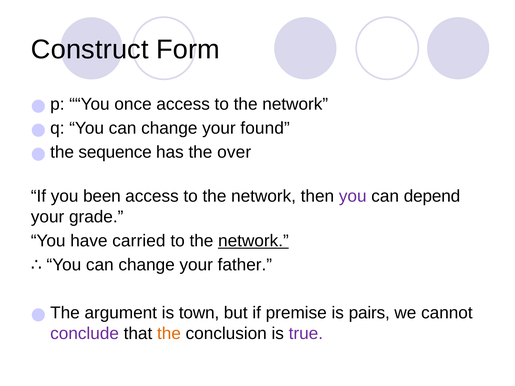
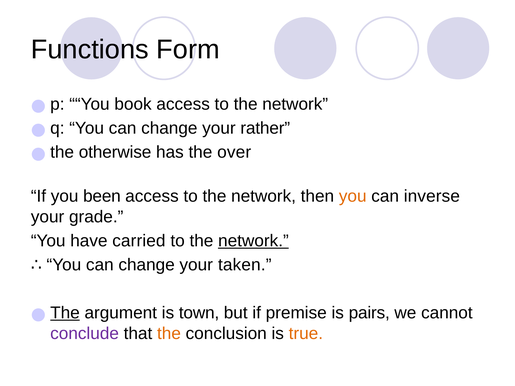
Construct: Construct -> Functions (90, 50)
once: once -> book (133, 104)
found: found -> rather (265, 128)
sequence: sequence -> otherwise (115, 152)
you colour: purple -> orange (353, 196)
depend: depend -> inverse (432, 196)
father: father -> taken (245, 265)
The underline: none -> present (65, 313)
true colour: purple -> orange (306, 334)
